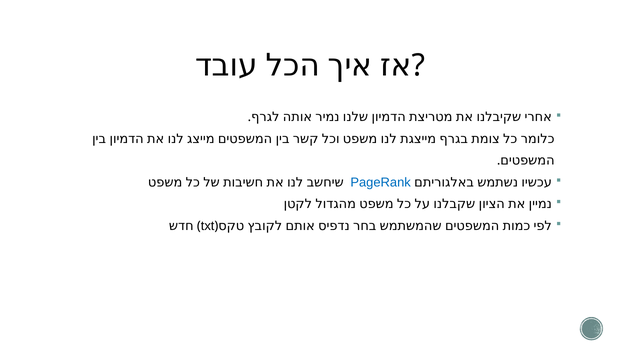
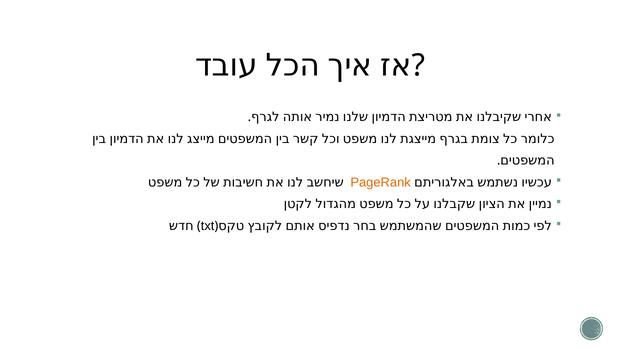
PageRank colour: blue -> orange (381, 182)
